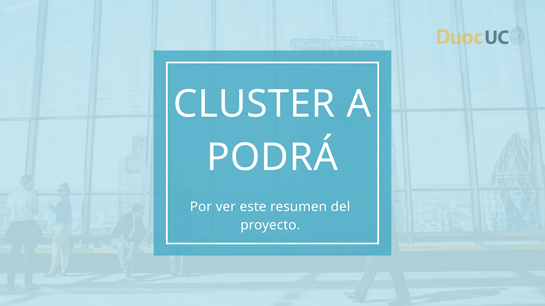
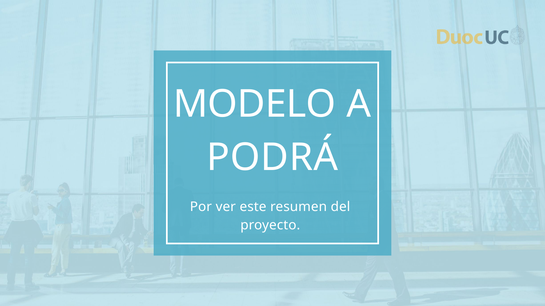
CLUSTER: CLUSTER -> MODELO (255, 104)
